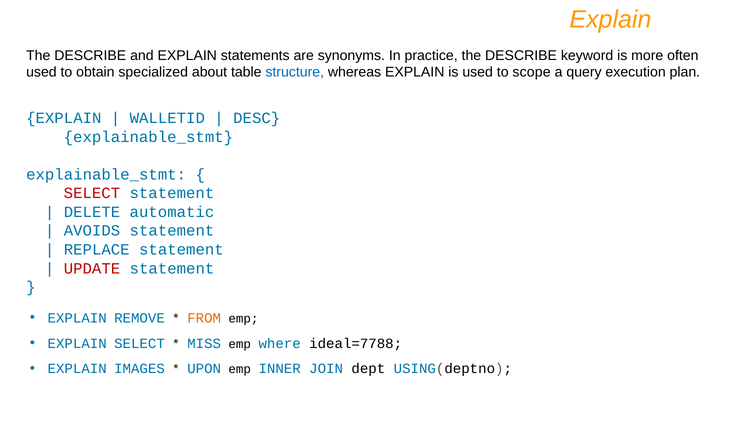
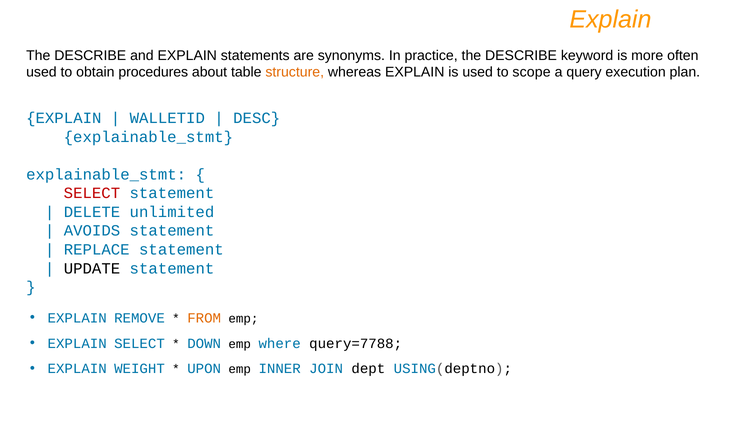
specialized: specialized -> procedures (153, 72)
structure colour: blue -> orange (295, 72)
automatic: automatic -> unlimited (172, 212)
UPDATE colour: red -> black (92, 269)
MISS: MISS -> DOWN (204, 344)
ideal=7788: ideal=7788 -> query=7788 (356, 344)
IMAGES: IMAGES -> WEIGHT (139, 369)
